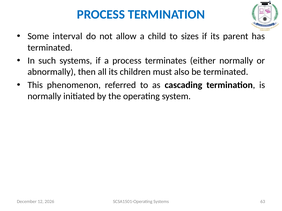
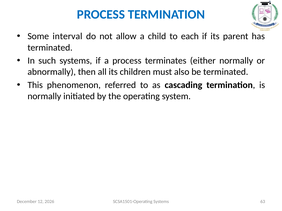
sizes: sizes -> each (190, 36)
